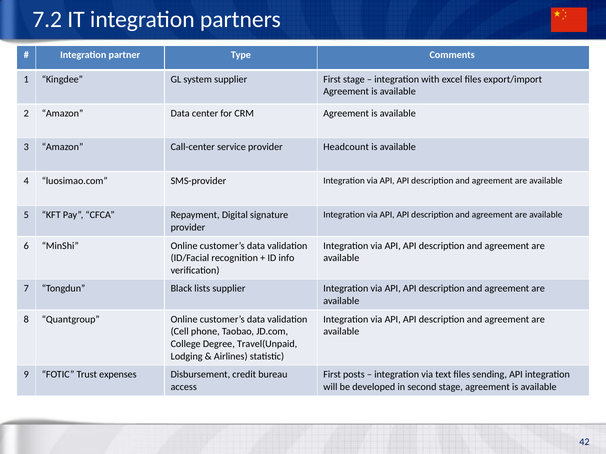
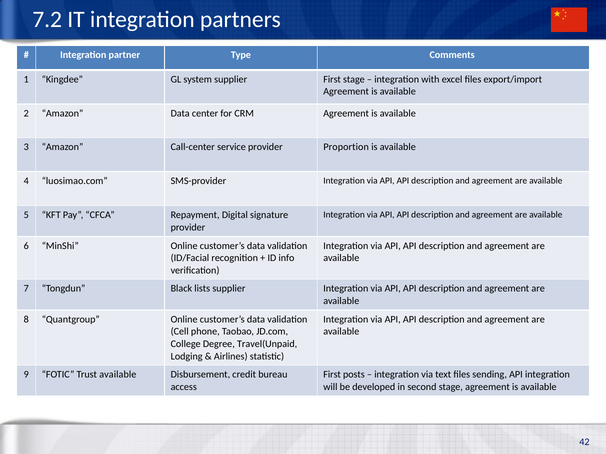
Headcount: Headcount -> Proportion (346, 147)
Trust expenses: expenses -> available (118, 375)
